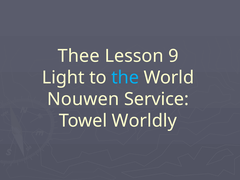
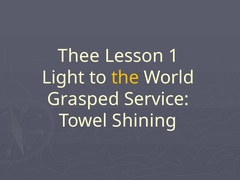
9: 9 -> 1 (173, 56)
the colour: light blue -> yellow (125, 78)
Nouwen: Nouwen -> Grasped (83, 99)
Worldly: Worldly -> Shining (144, 121)
